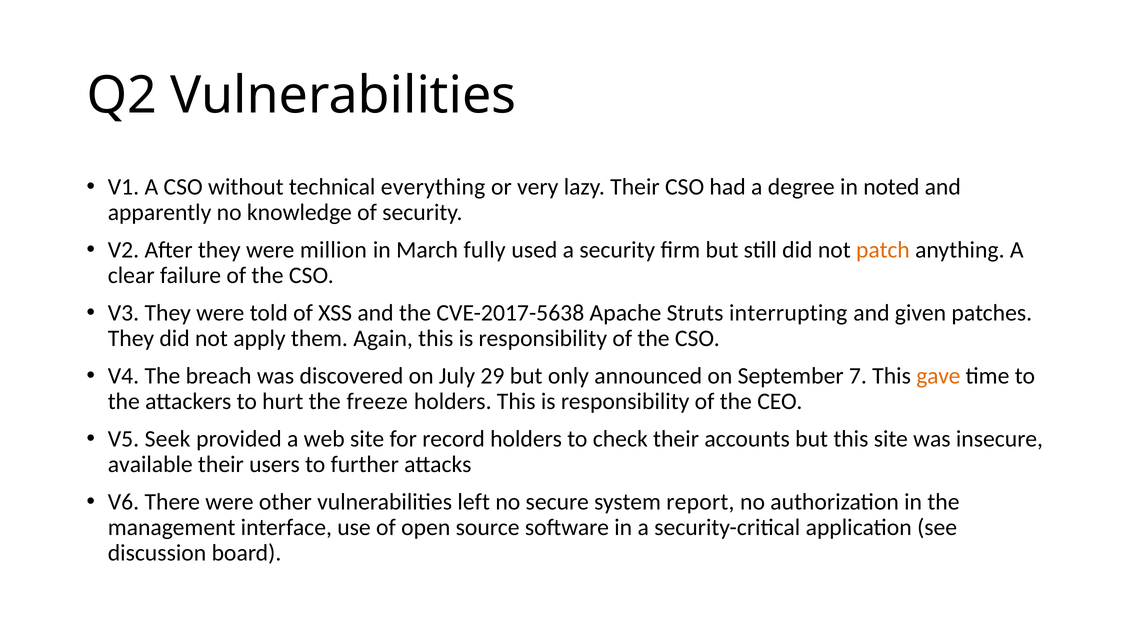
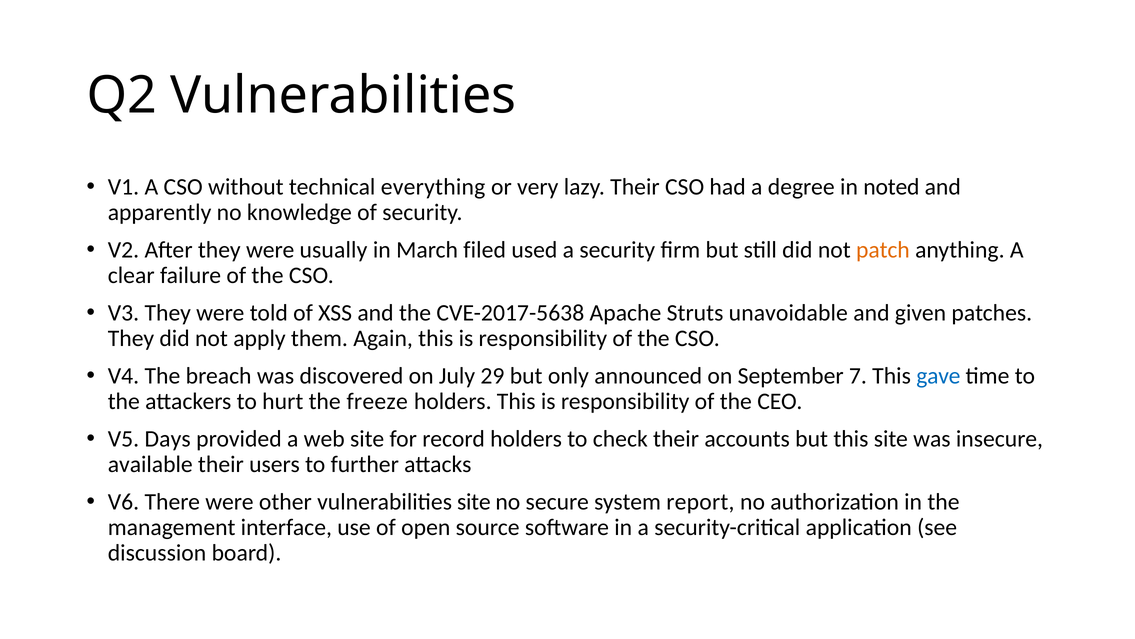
million: million -> usually (333, 250)
fully: fully -> filed (485, 250)
interrupting: interrupting -> unavoidable (788, 313)
gave colour: orange -> blue (938, 376)
Seek: Seek -> Days (168, 438)
vulnerabilities left: left -> site (474, 501)
